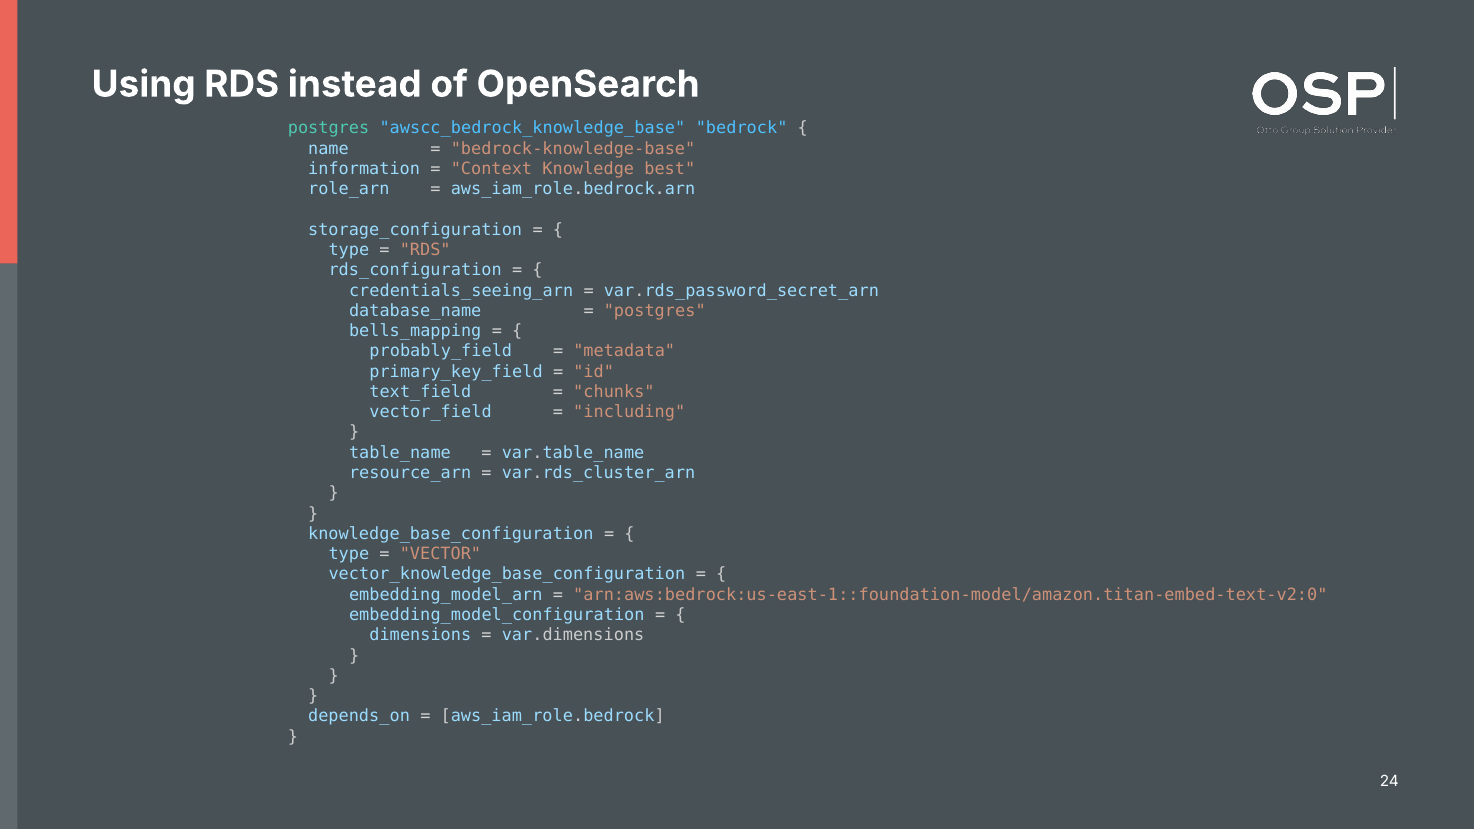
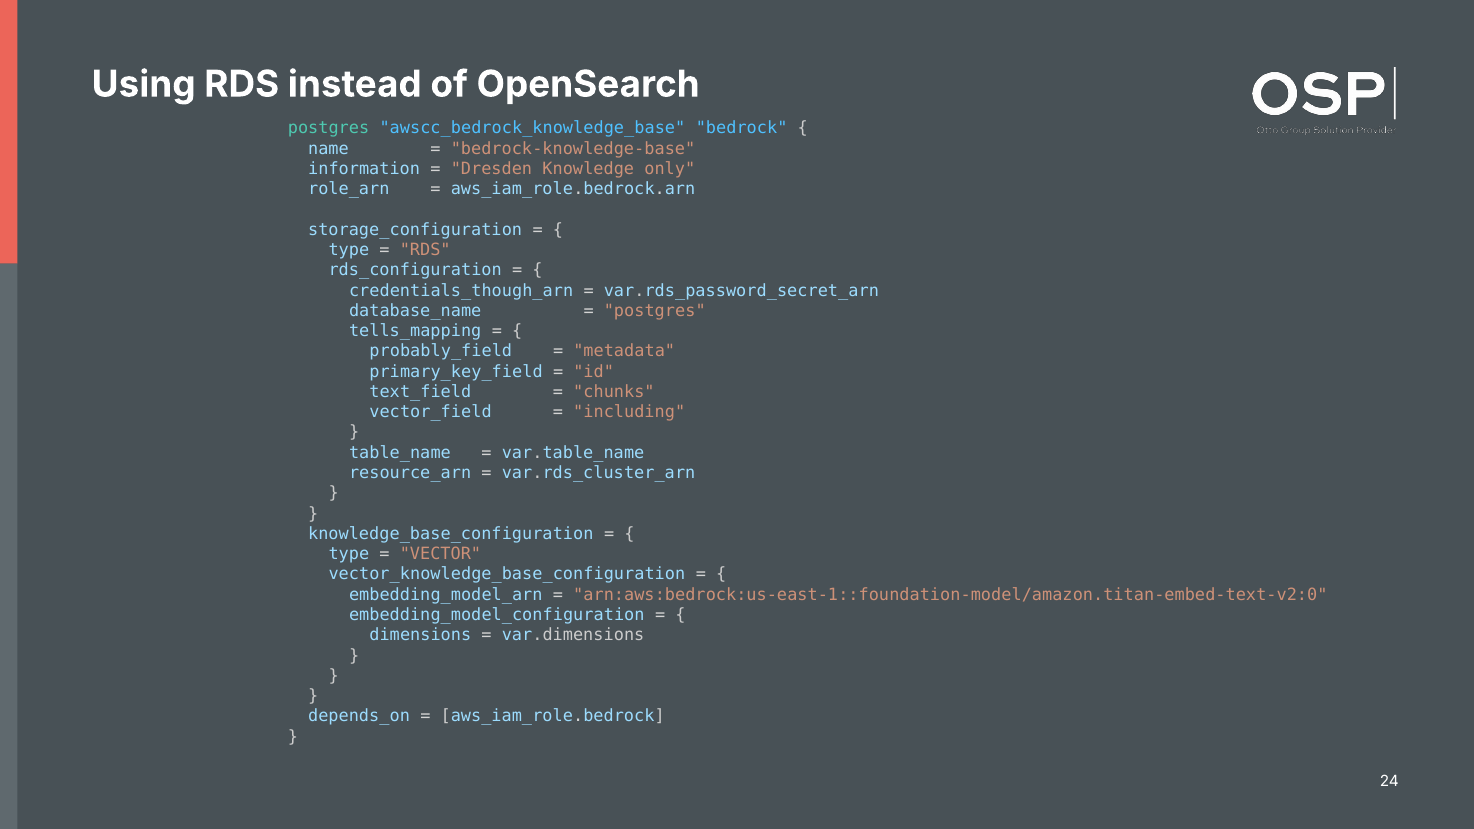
Context: Context -> Dresden (491, 169)
best: best -> only (670, 169)
credentials_seeing_arn: credentials_seeing_arn -> credentials_though_arn (461, 291)
bells_mapping: bells_mapping -> tells_mapping (415, 331)
